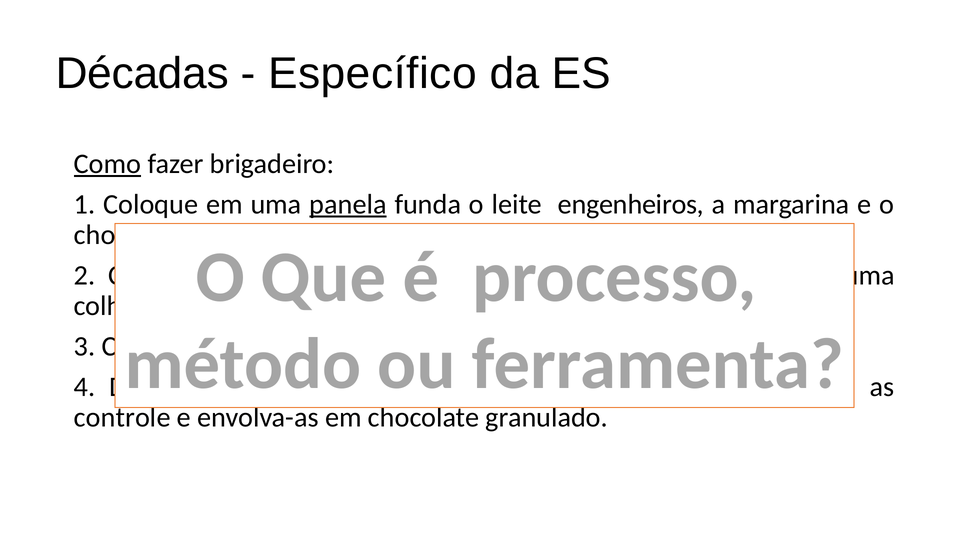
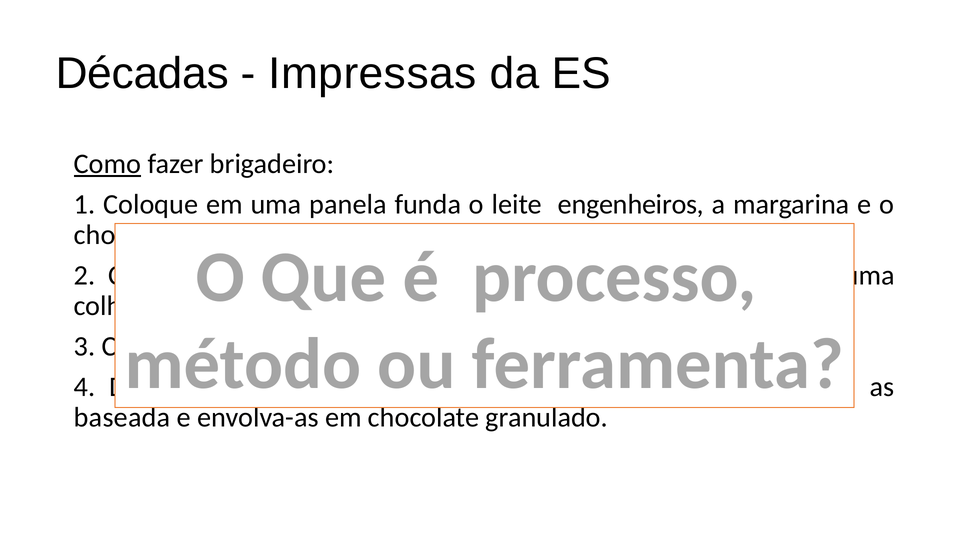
Específico: Específico -> Impressas (372, 74)
panela underline: present -> none (348, 204)
controle: controle -> baseada (122, 417)
